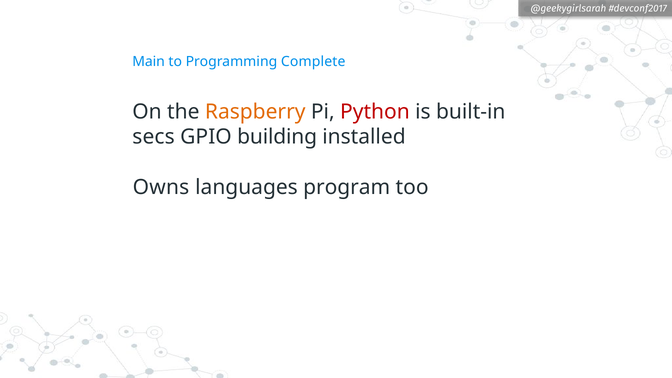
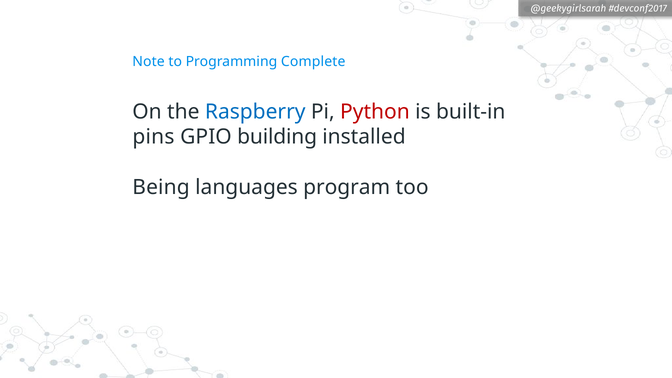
Main: Main -> Note (149, 62)
Raspberry colour: orange -> blue (255, 112)
secs: secs -> pins (153, 137)
Owns: Owns -> Being (161, 187)
